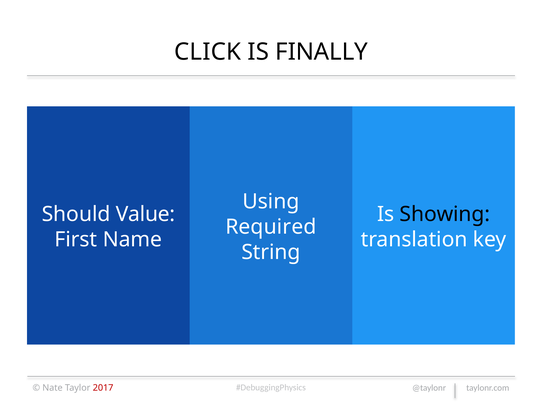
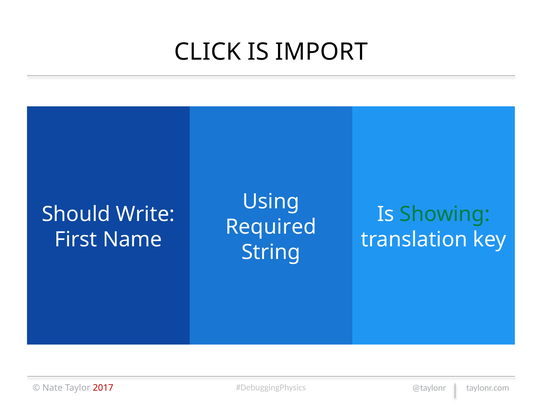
FINALLY: FINALLY -> IMPORT (322, 52)
Value: Value -> Write (145, 215)
Showing colour: black -> green (445, 215)
